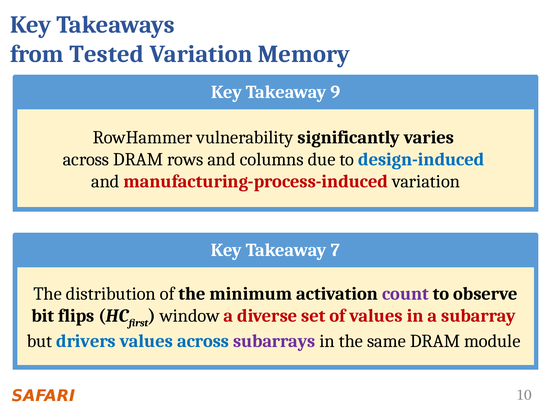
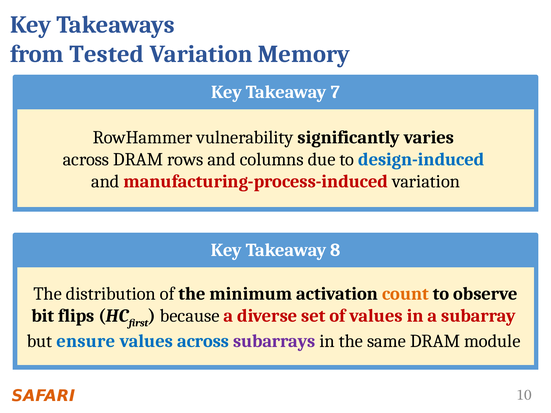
9: 9 -> 7 (335, 92)
7: 7 -> 8 (335, 250)
count colour: purple -> orange (406, 294)
window: window -> because (190, 316)
drivers: drivers -> ensure (86, 341)
